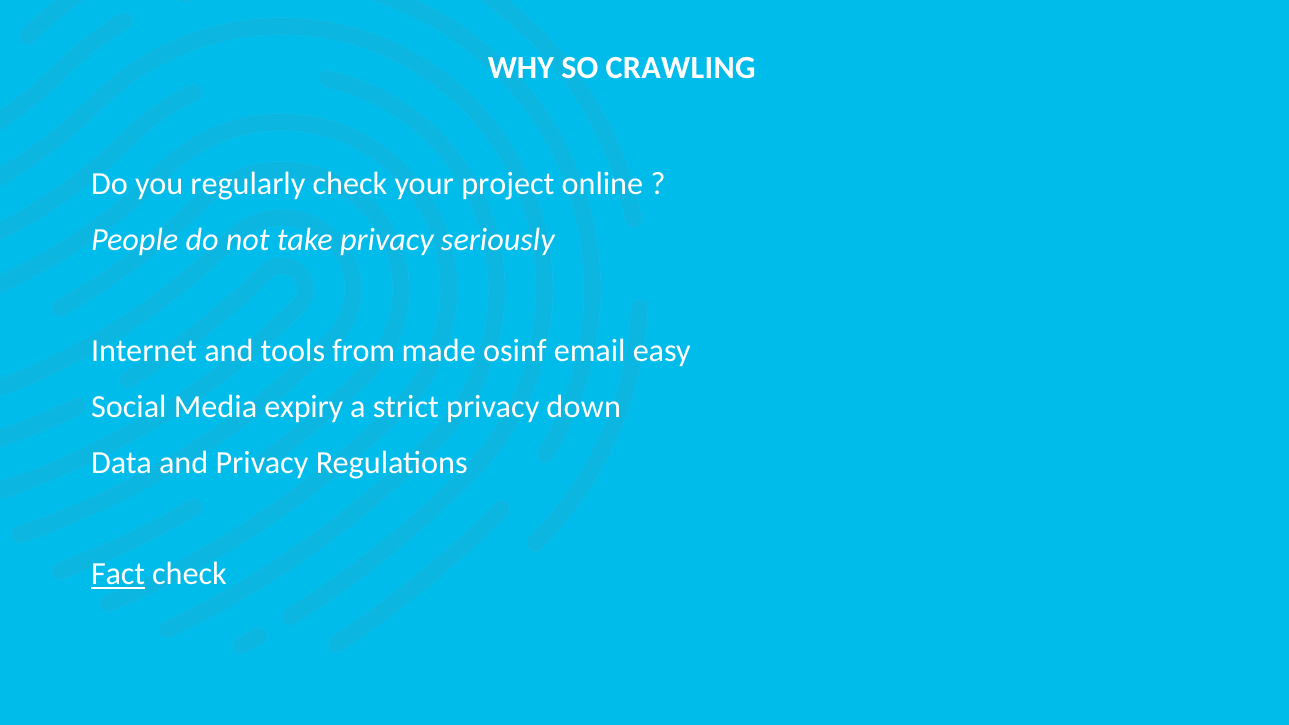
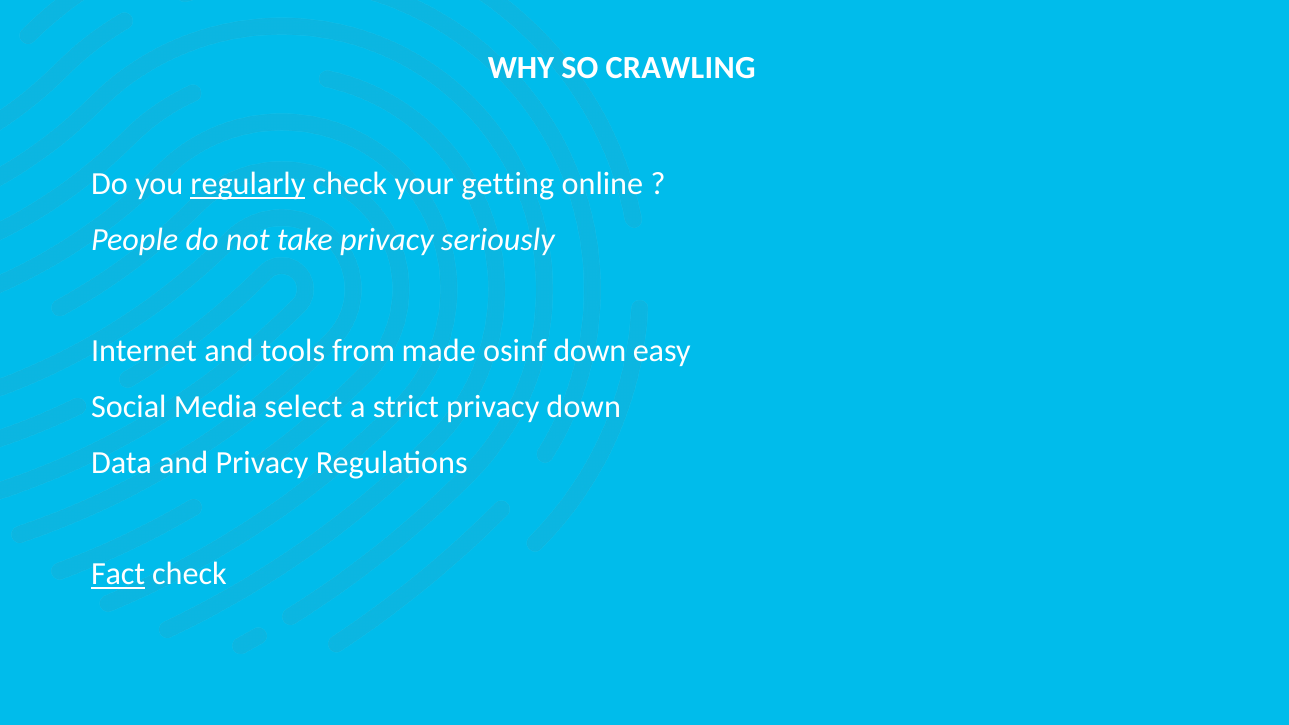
regularly underline: none -> present (248, 184)
project: project -> getting (508, 184)
osinf email: email -> down (590, 351)
expiry: expiry -> select (303, 407)
